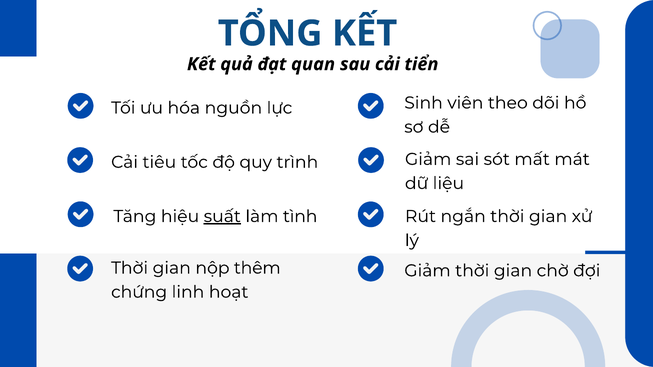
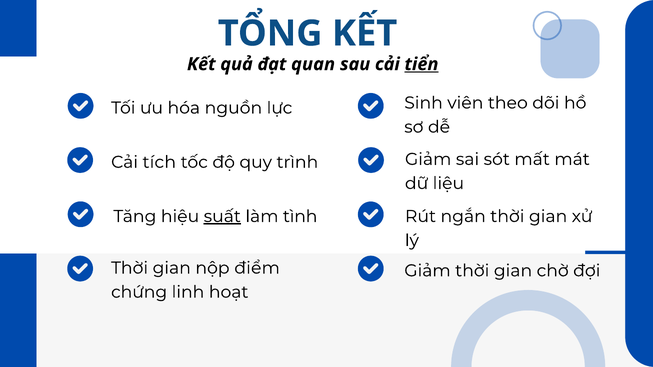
tiển underline: none -> present (421, 64)
tiêu: tiêu -> tích (159, 162)
thêm: thêm -> điểm (257, 268)
